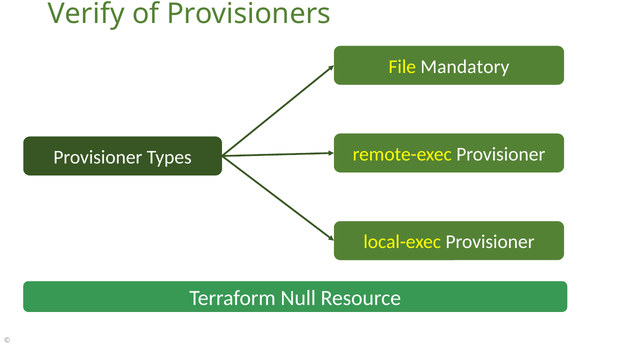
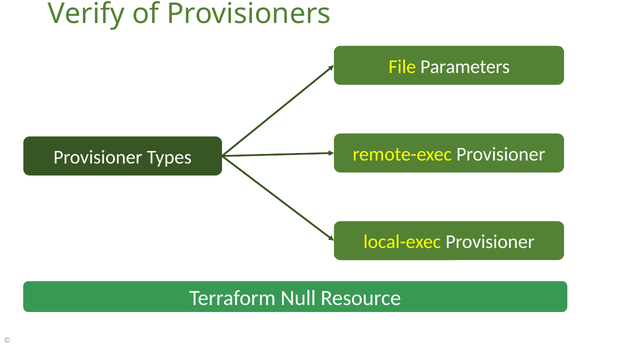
Mandatory: Mandatory -> Parameters (465, 67)
